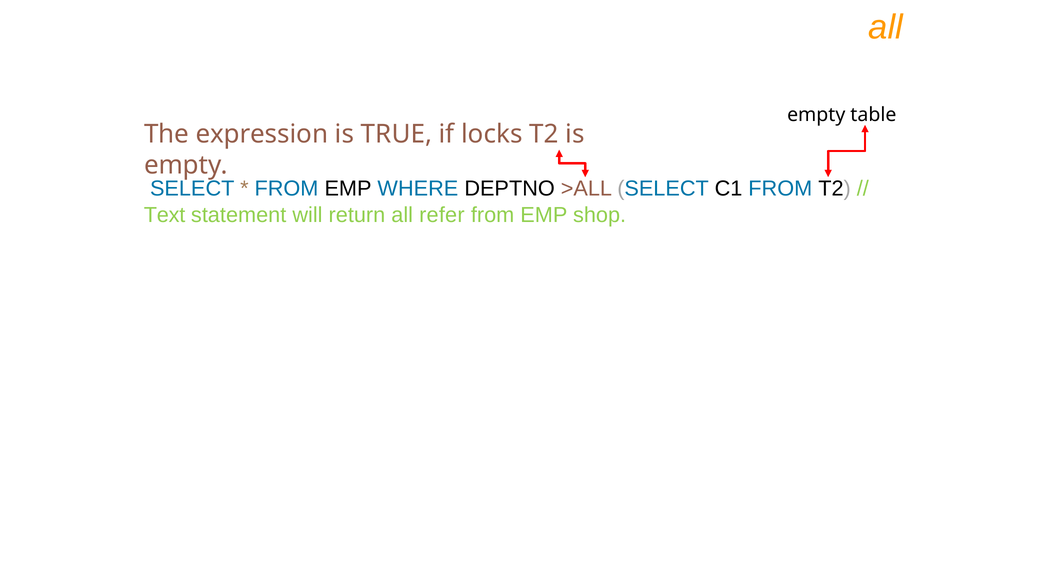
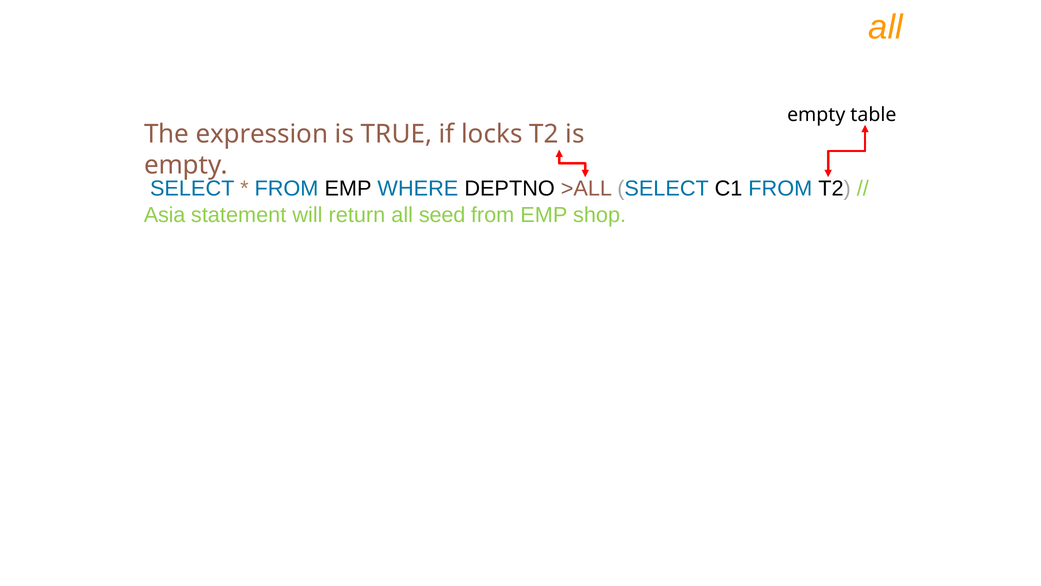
Text: Text -> Asia (165, 215)
refer: refer -> seed (442, 215)
